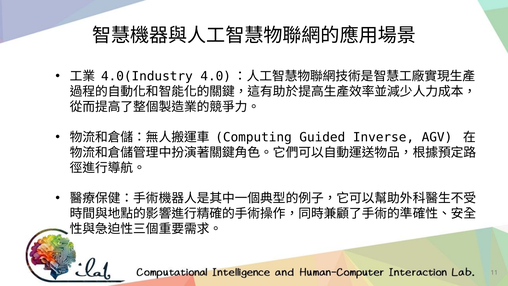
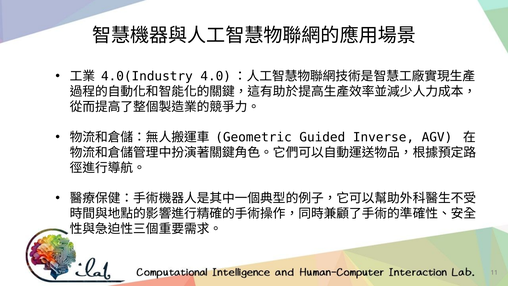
Computing: Computing -> Geometric (254, 137)
